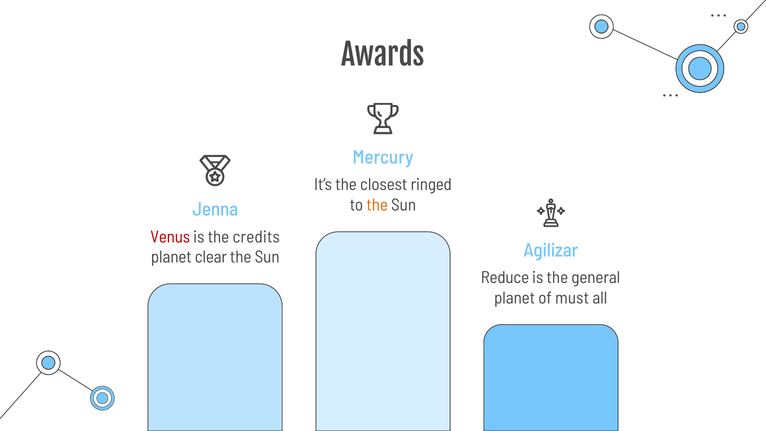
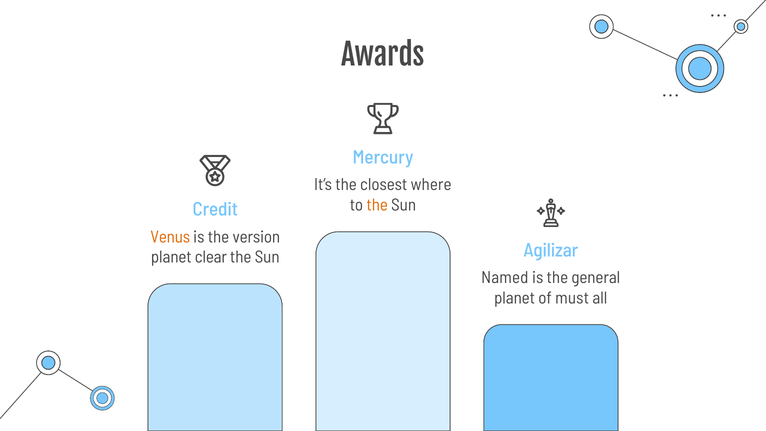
ringed: ringed -> where (431, 185)
Jenna: Jenna -> Credit (215, 210)
Venus colour: red -> orange (170, 237)
credits: credits -> version (256, 237)
Reduce: Reduce -> Named (505, 278)
